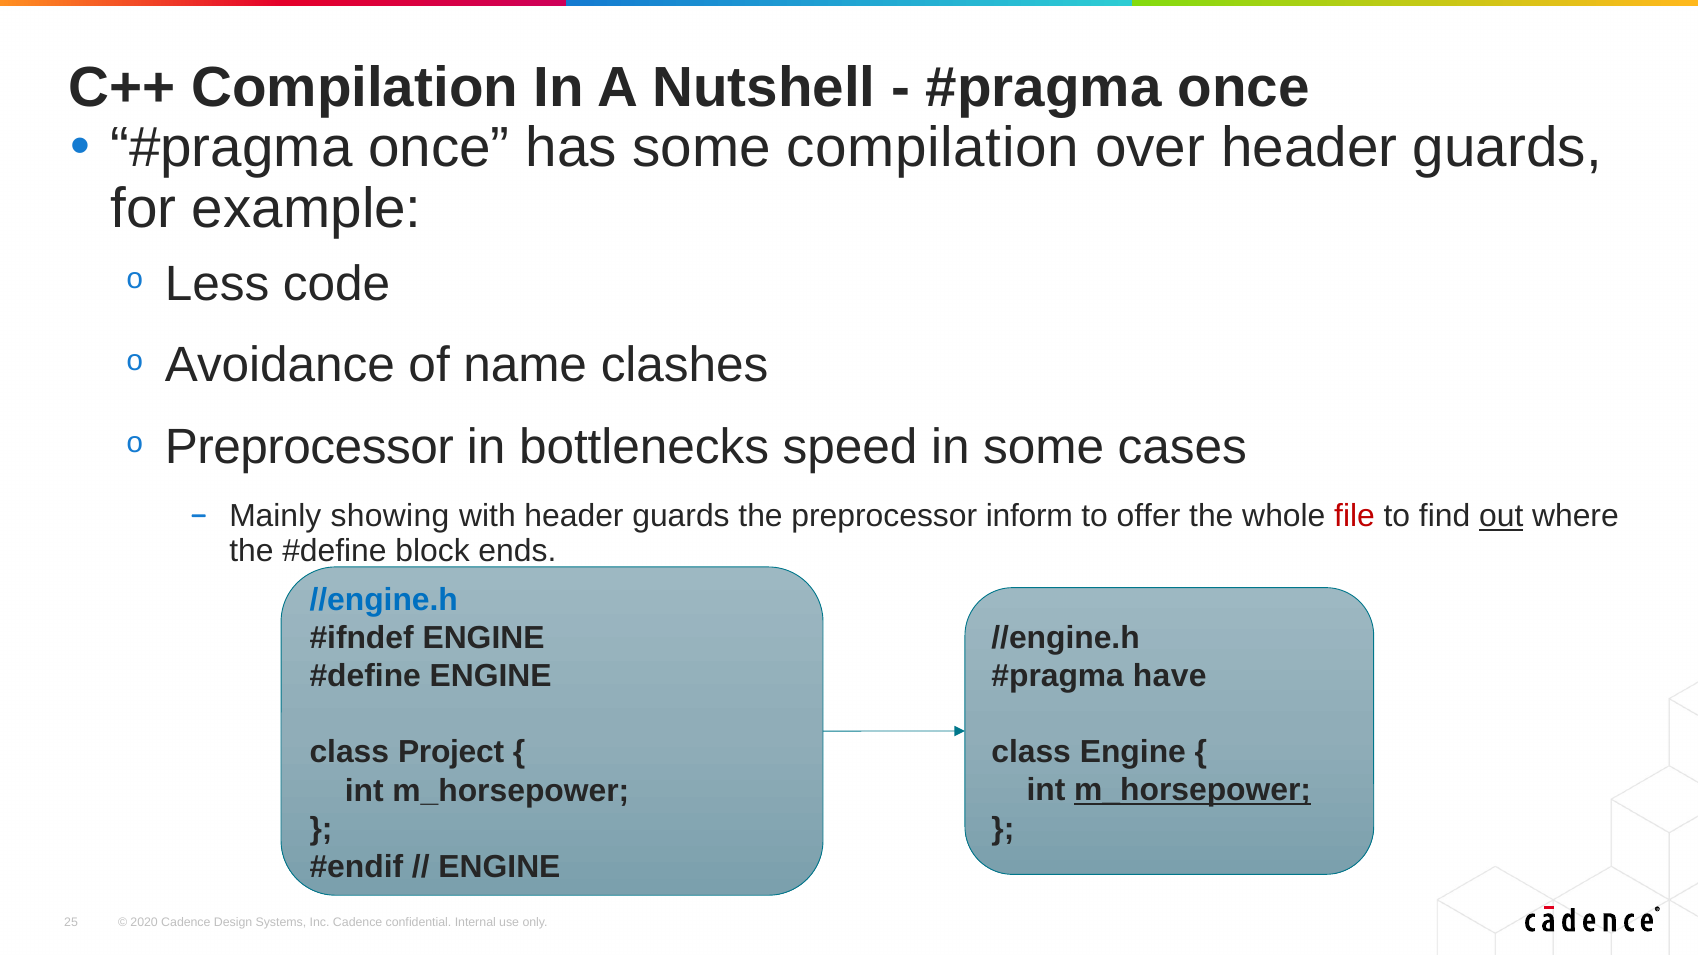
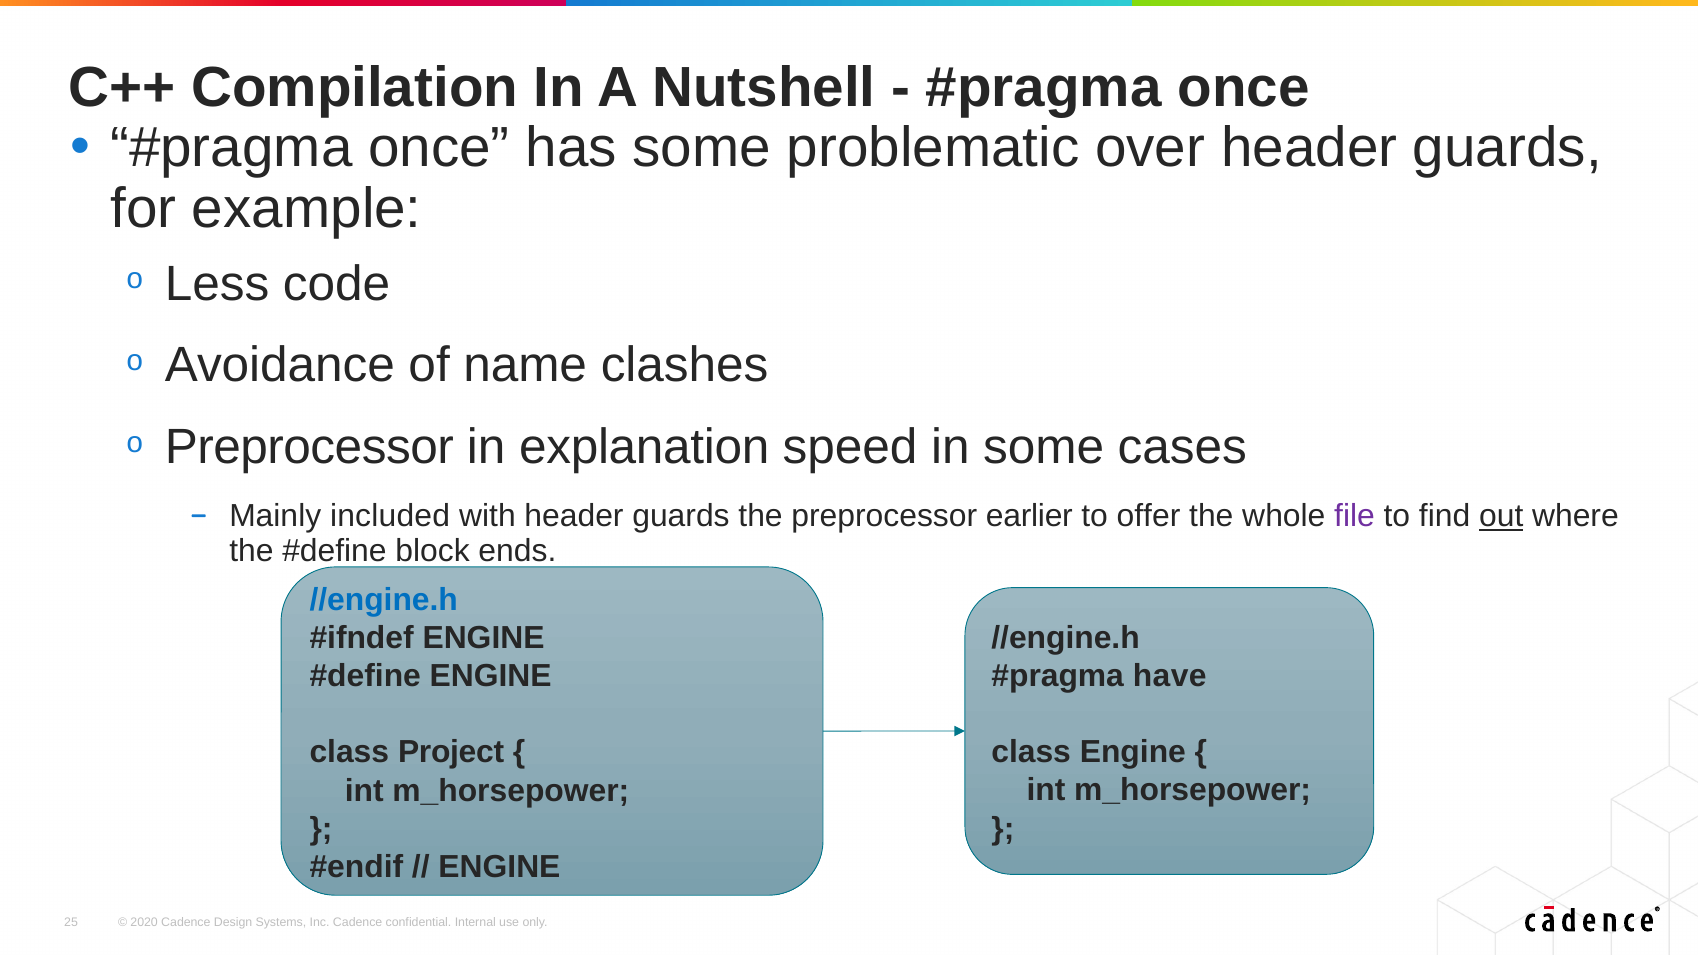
some compilation: compilation -> problematic (933, 147)
bottlenecks: bottlenecks -> explanation (644, 447)
showing: showing -> included (390, 516)
inform: inform -> earlier (1029, 516)
file colour: red -> purple (1355, 516)
m_horsepower underline: present -> none (1193, 791)
